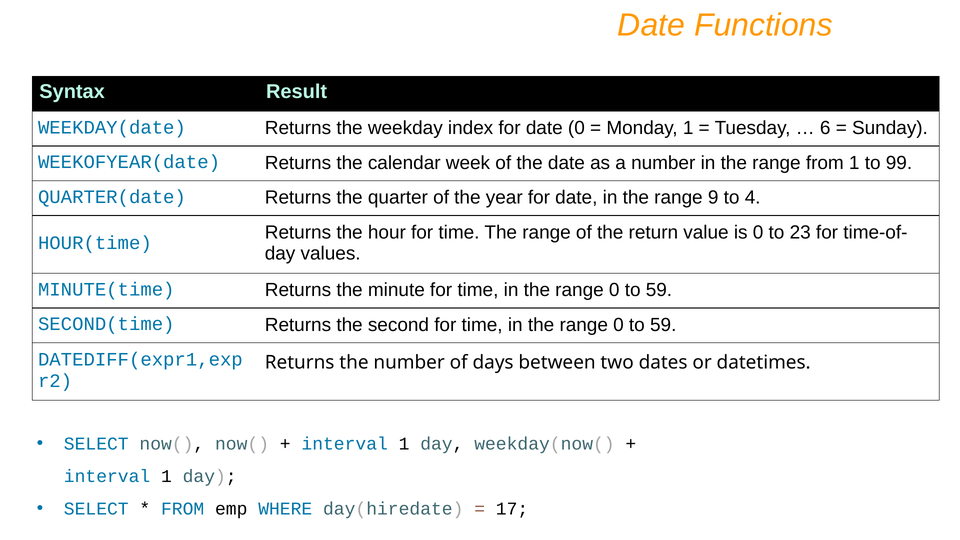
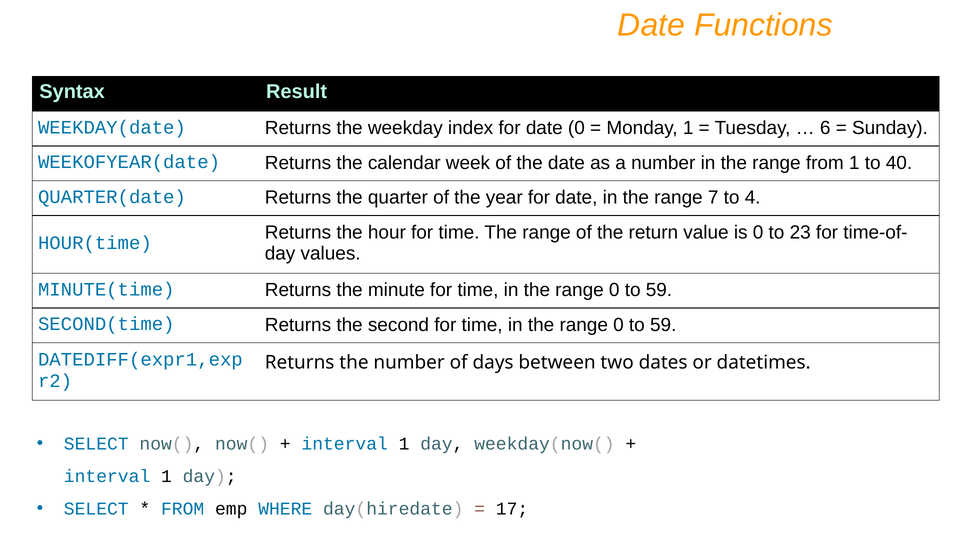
99: 99 -> 40 (899, 163)
9: 9 -> 7 (713, 198)
